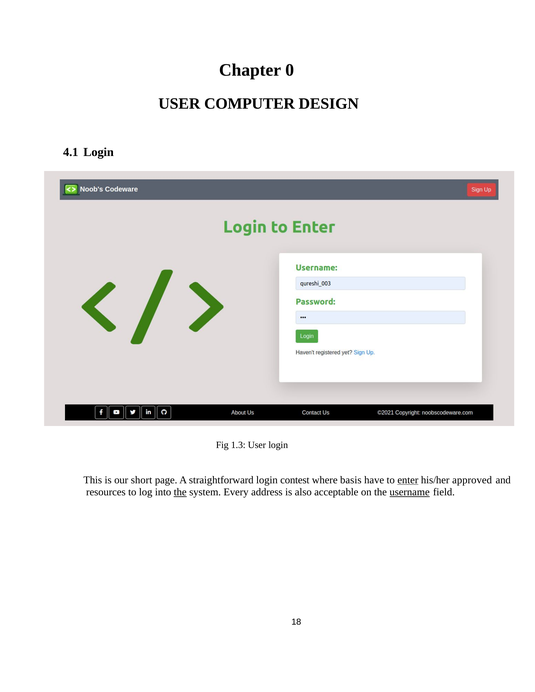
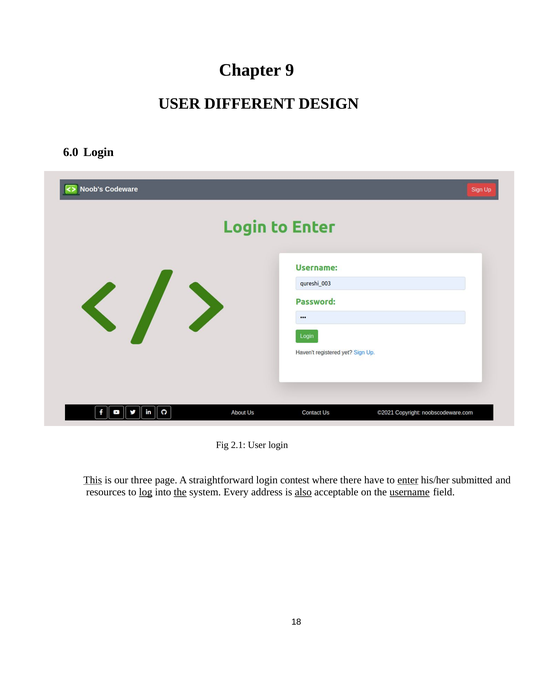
0: 0 -> 9 (290, 70)
COMPUTER: COMPUTER -> DIFFERENT (249, 104)
4.1: 4.1 -> 6.0 (71, 152)
1.3: 1.3 -> 2.1 (238, 445)
This underline: none -> present (93, 480)
short: short -> three (142, 480)
basis: basis -> there (351, 480)
approved: approved -> submitted (472, 480)
log underline: none -> present (146, 492)
also underline: none -> present (303, 492)
